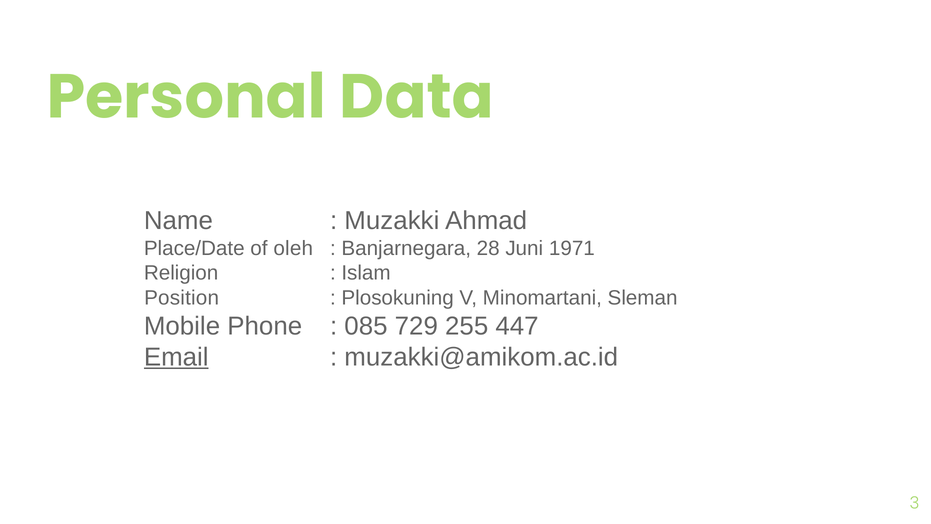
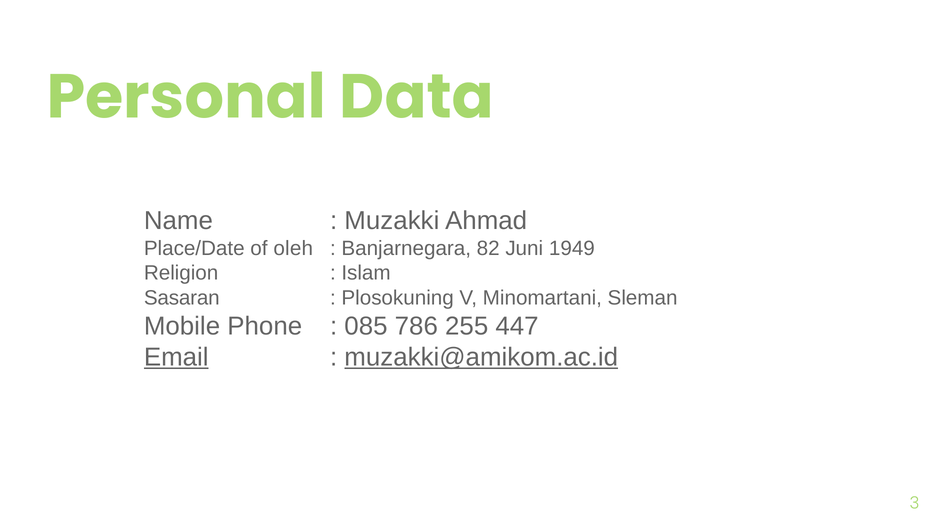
28: 28 -> 82 (488, 248)
1971: 1971 -> 1949 (572, 248)
Position: Position -> Sasaran (182, 298)
729: 729 -> 786 (416, 326)
muzakki@amikom.ac.id underline: none -> present (481, 357)
